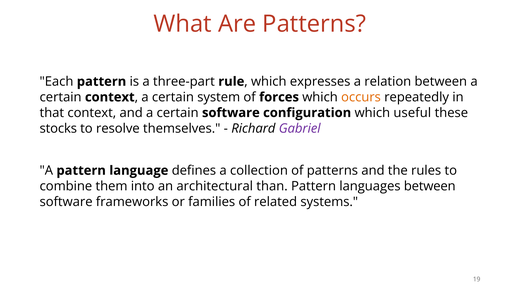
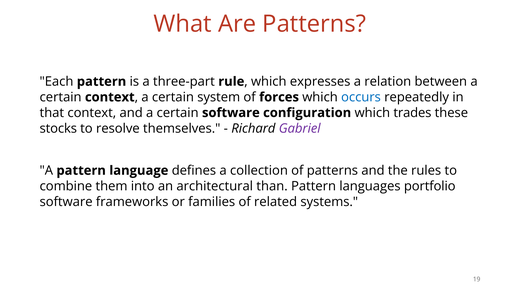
occurs colour: orange -> blue (361, 97)
useful: useful -> trades (412, 113)
languages between: between -> portfolio (430, 186)
